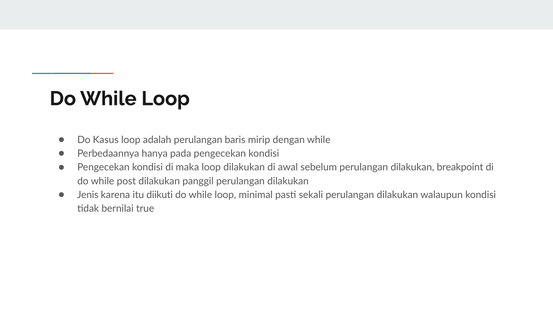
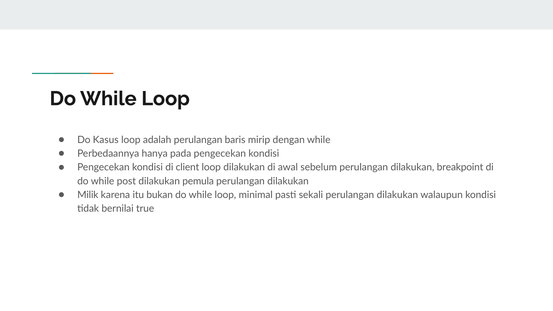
maka: maka -> client (187, 167)
panggil: panggil -> pemula (198, 181)
Jenis: Jenis -> Milik (88, 195)
diikuti: diikuti -> bukan (160, 195)
